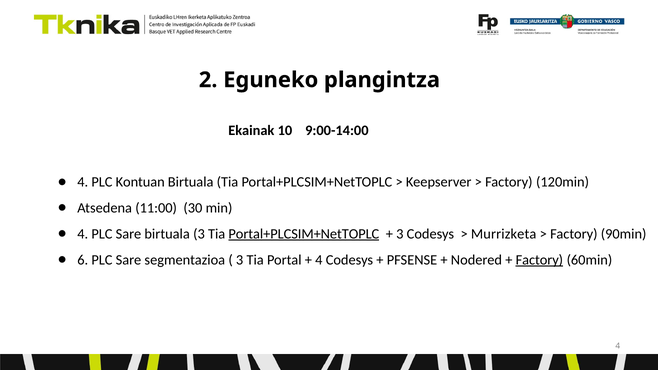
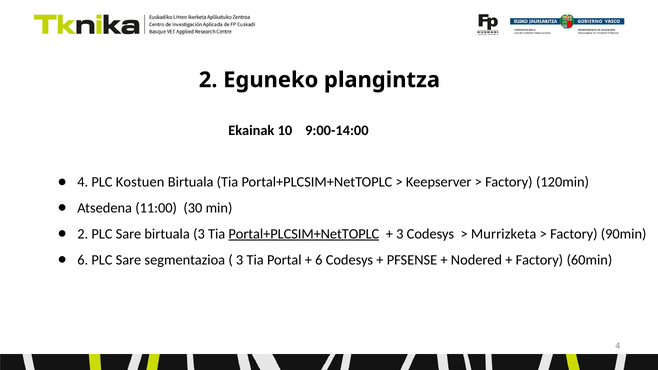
Kontuan: Kontuan -> Kostuen (140, 182)
4: 4 -> 2 (83, 234)
4: 4 -> 6 (319, 260)
Factory underline: present -> none (539, 260)
